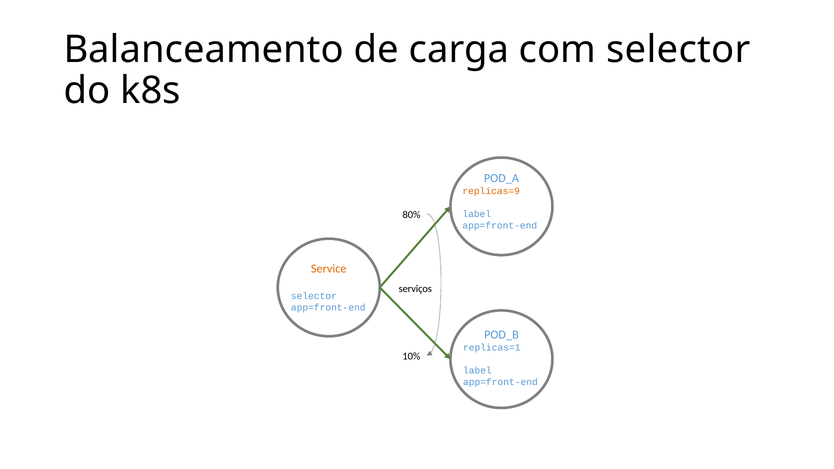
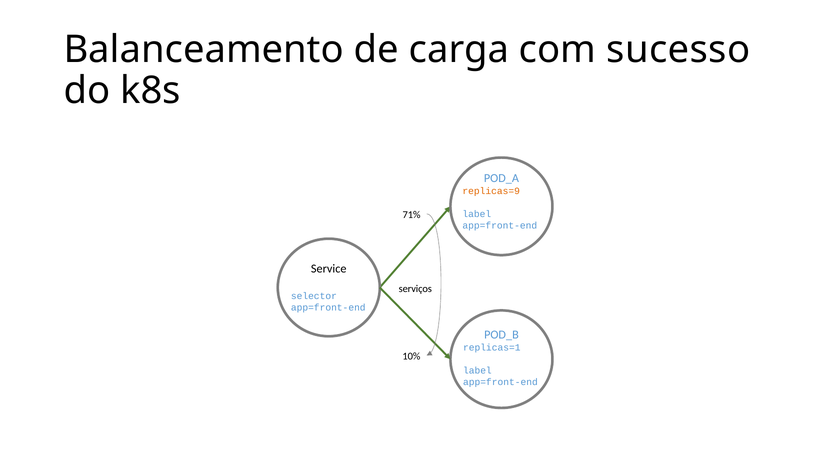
com selector: selector -> sucesso (678, 49)
80%: 80% -> 71% (412, 215)
Service colour: orange -> black (329, 269)
